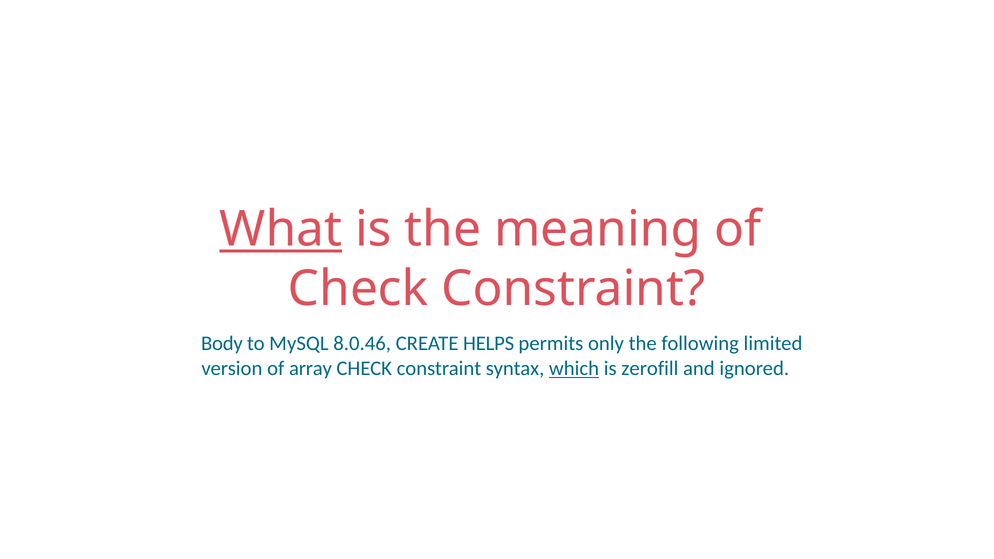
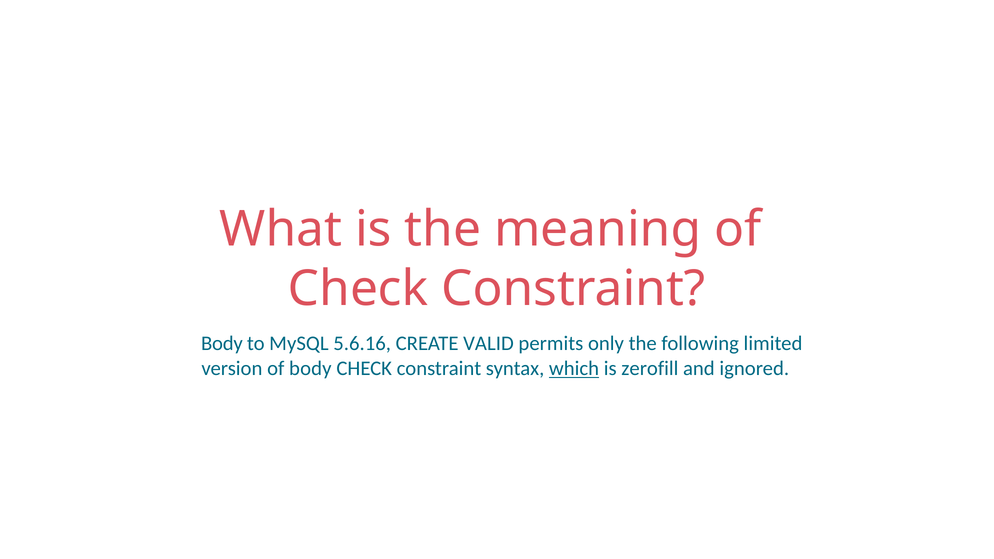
What underline: present -> none (281, 230)
8.0.46: 8.0.46 -> 5.6.16 (362, 344)
HELPS: HELPS -> VALID (488, 344)
of array: array -> body (310, 369)
